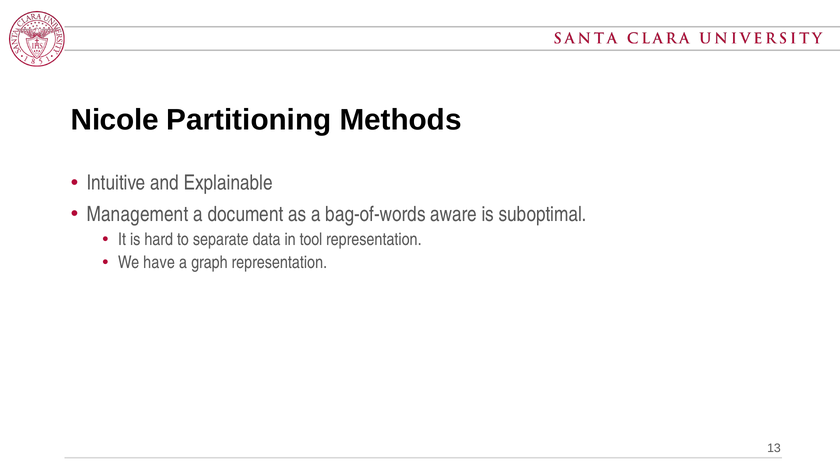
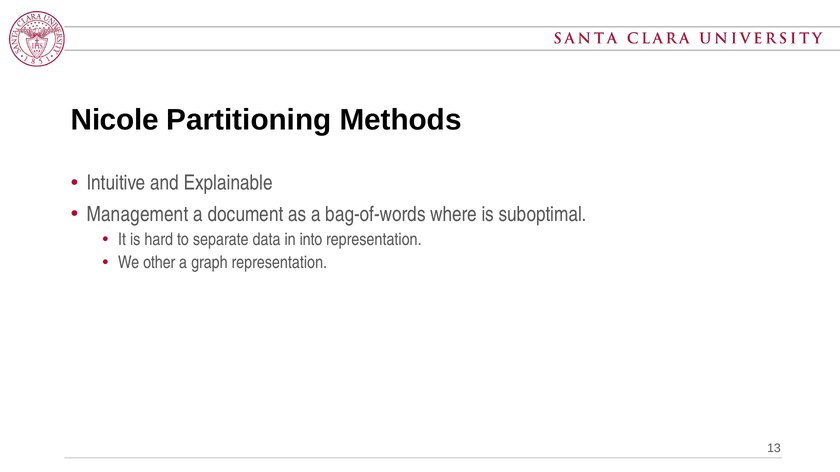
aware: aware -> where (454, 215)
tool: tool -> into (311, 240)
have: have -> other (159, 263)
